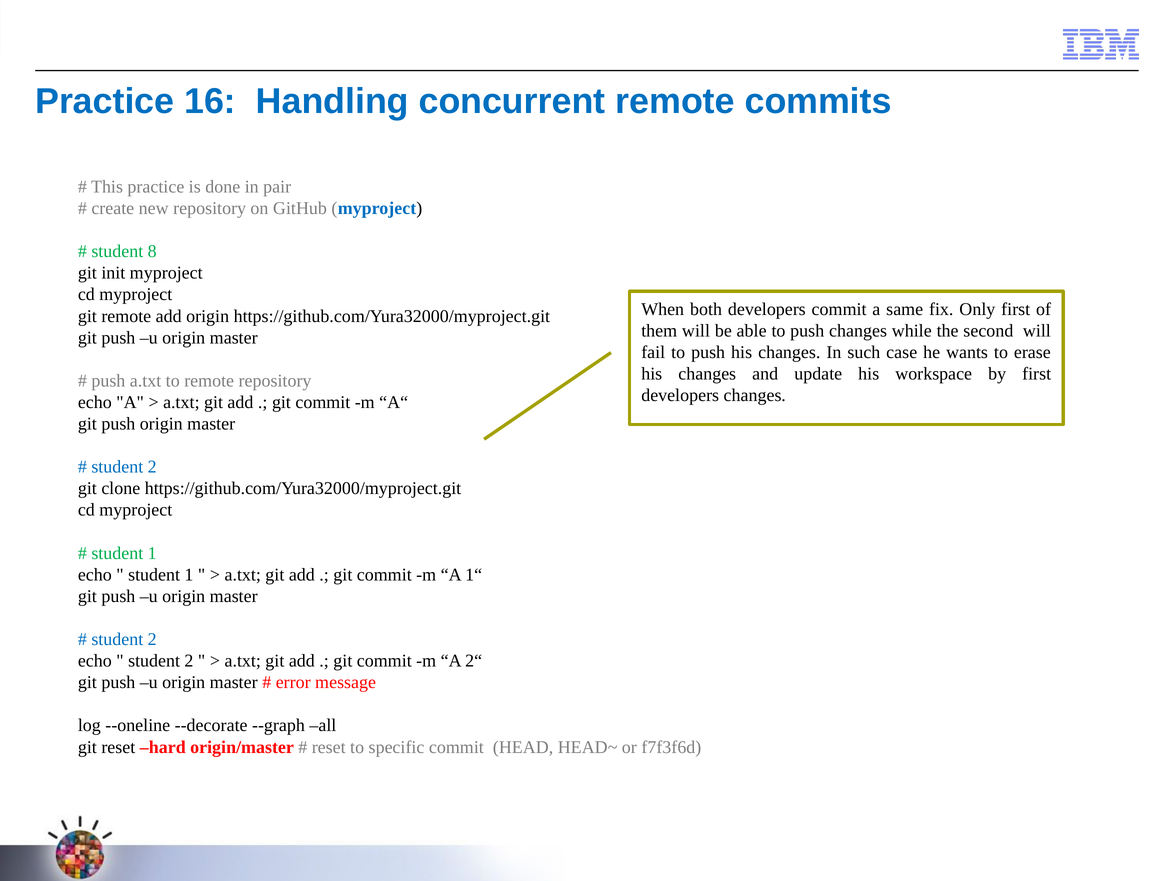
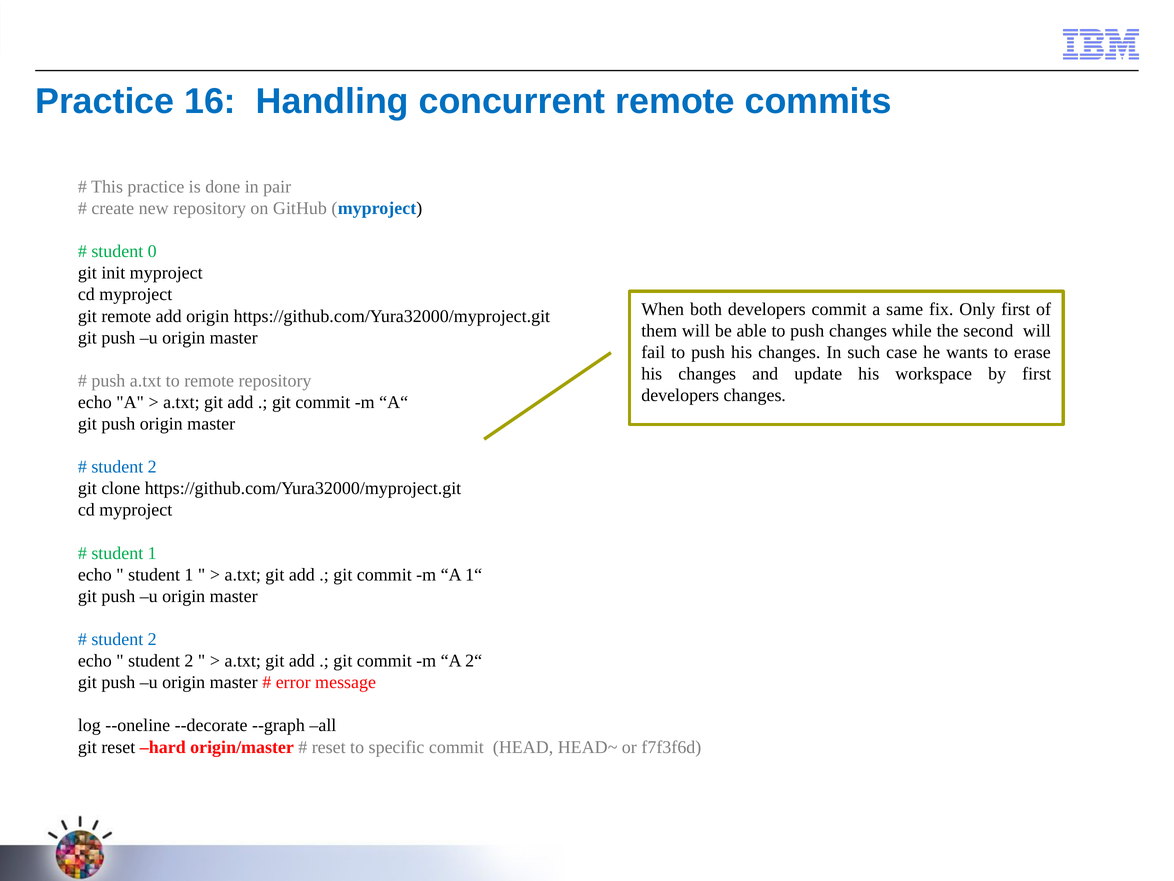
8: 8 -> 0 (152, 251)
